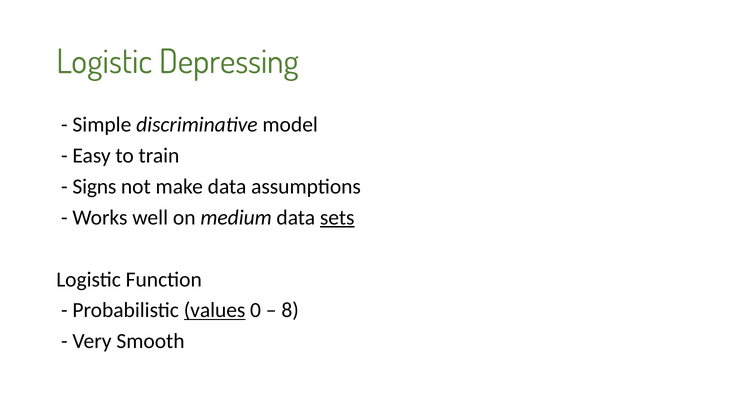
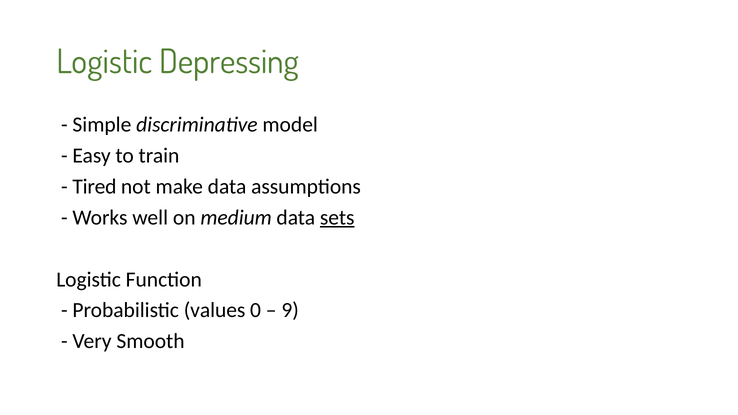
Signs: Signs -> Tired (94, 187)
values underline: present -> none (215, 310)
8: 8 -> 9 (290, 310)
